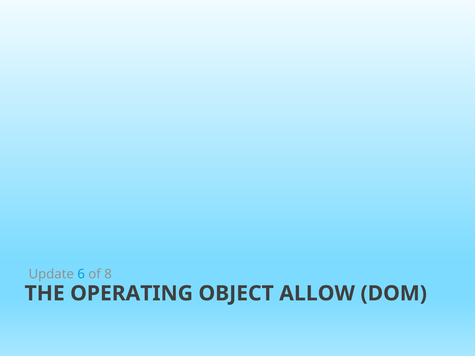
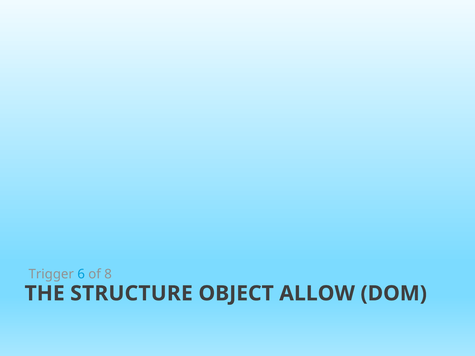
Update: Update -> Trigger (51, 274)
OPERATING: OPERATING -> STRUCTURE (131, 294)
